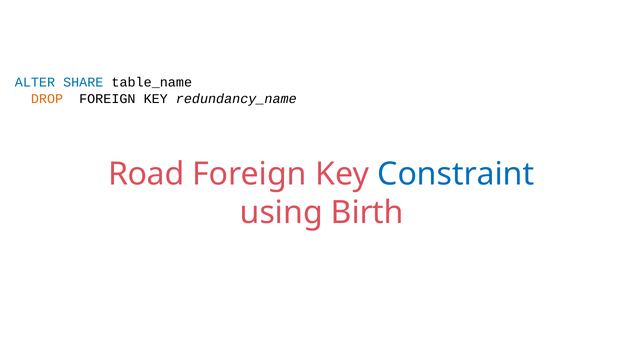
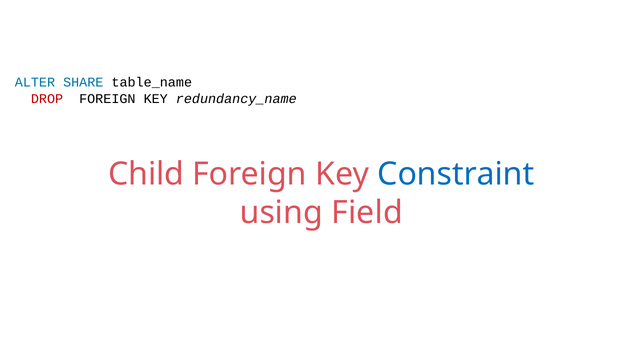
DROP colour: orange -> red (47, 99)
Road: Road -> Child (146, 174)
Birth: Birth -> Field (367, 213)
